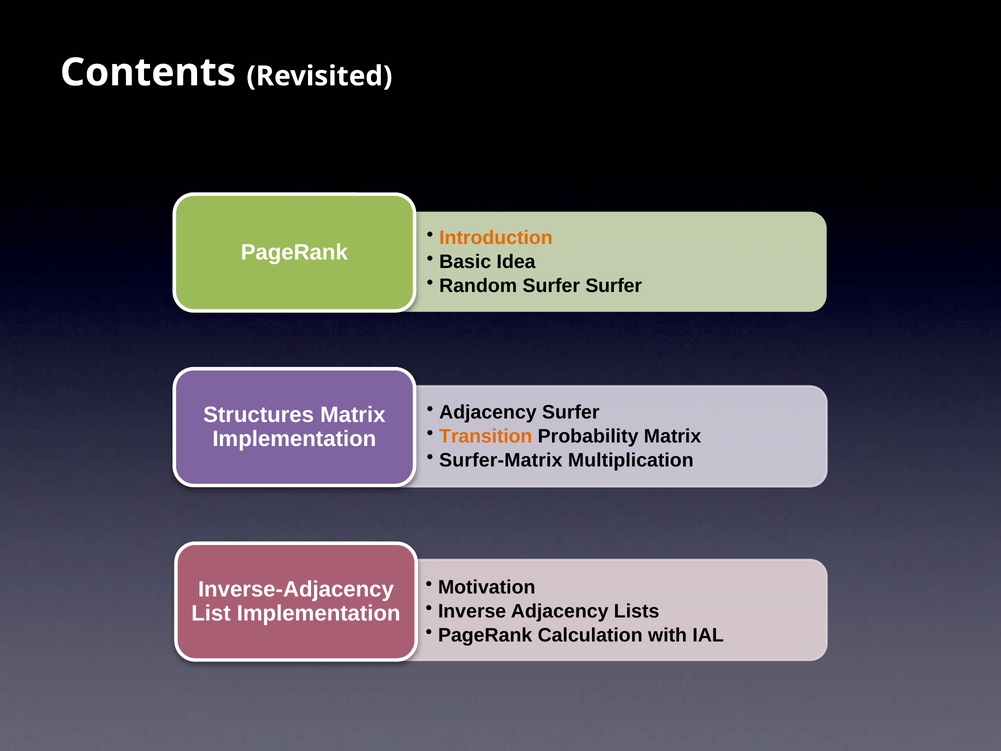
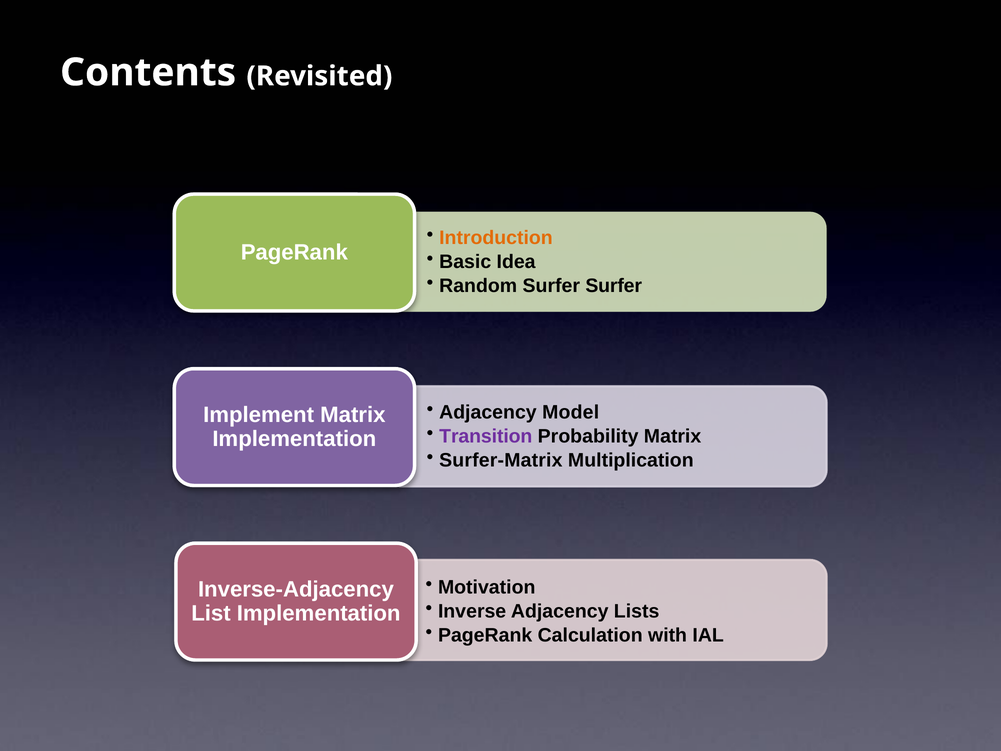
Adjacency Surfer: Surfer -> Model (571, 412)
Structures: Structures -> Implement (259, 415)
Transition colour: orange -> purple (486, 436)
